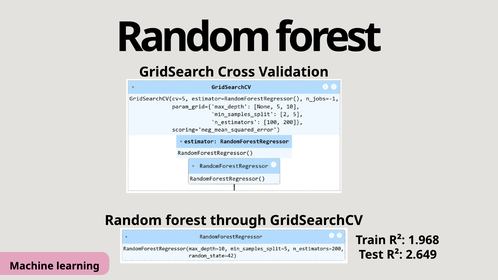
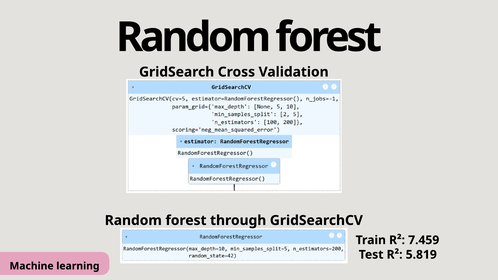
1.968: 1.968 -> 7.459 (424, 240)
2.649: 2.649 -> 5.819 (421, 255)
